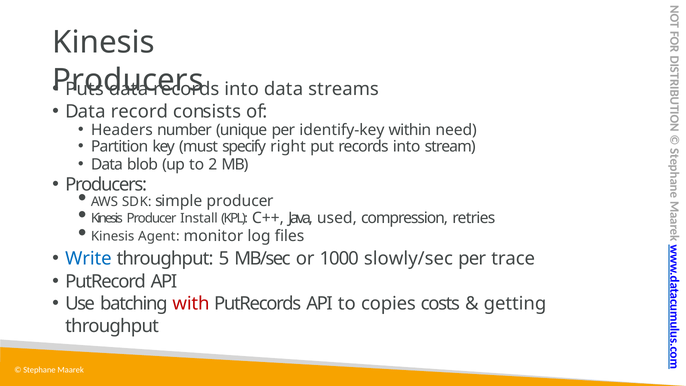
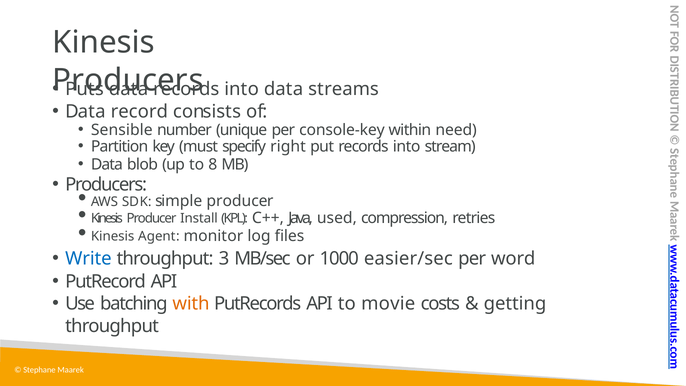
Headers: Headers -> Sensible (122, 130)
identify-key: identify-key -> console-key (342, 130)
2: 2 -> 8 (213, 165)
5: 5 -> 3 (224, 259)
slowly/sec: slowly/sec -> easier/sec (408, 259)
trace: trace -> word (513, 259)
with colour: red -> orange (191, 304)
copies: copies -> movie (388, 304)
